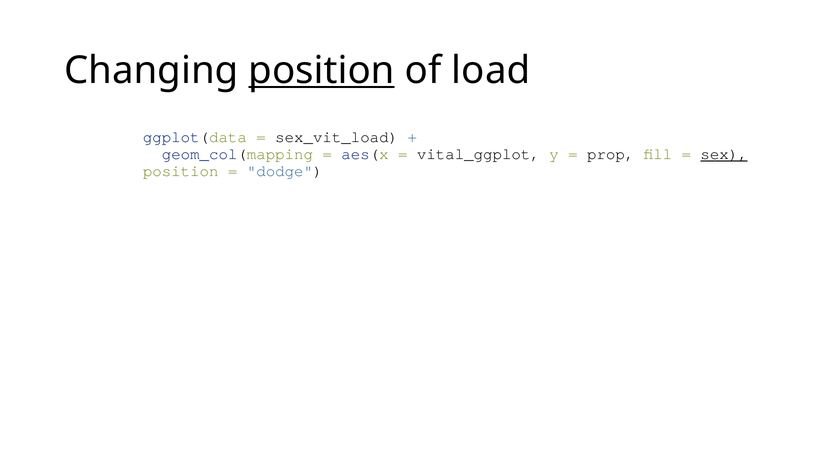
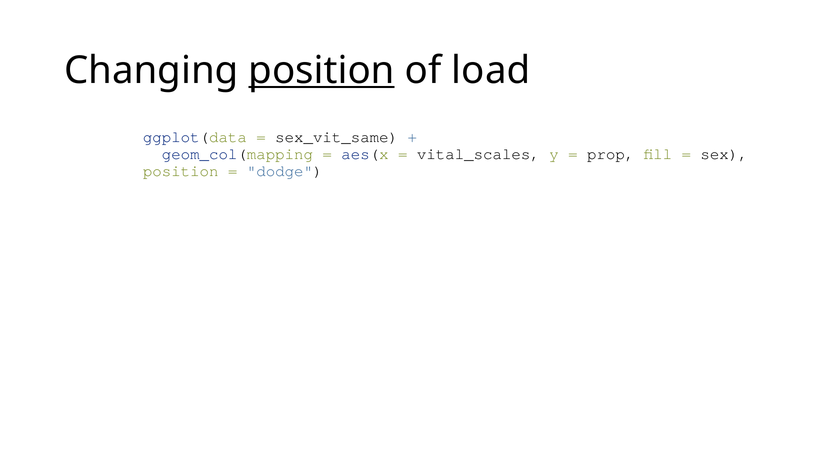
sex_vit_load: sex_vit_load -> sex_vit_same (337, 137)
vital_ggplot: vital_ggplot -> vital_scales (478, 154)
sex underline: present -> none (724, 154)
